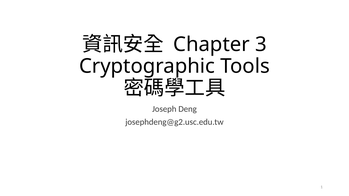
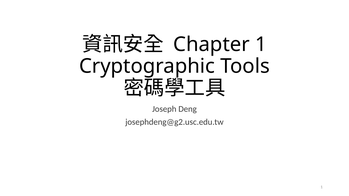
Chapter 3: 3 -> 1 (261, 44)
